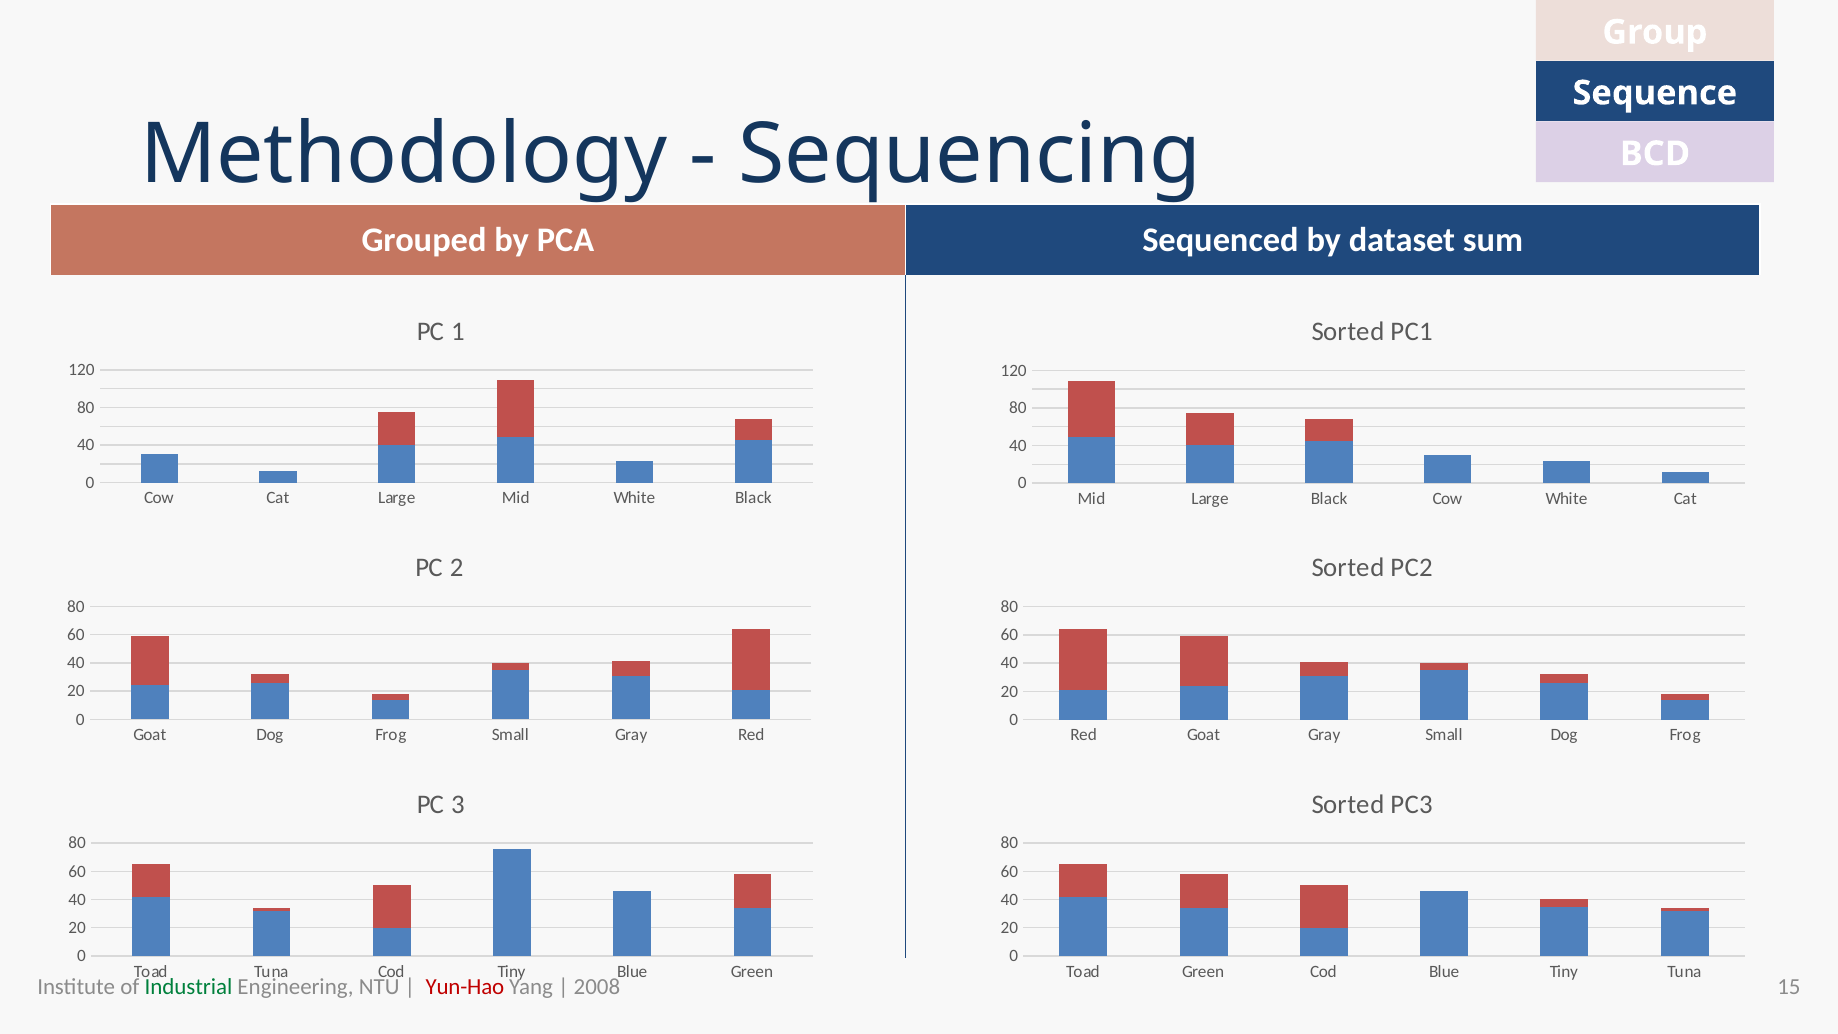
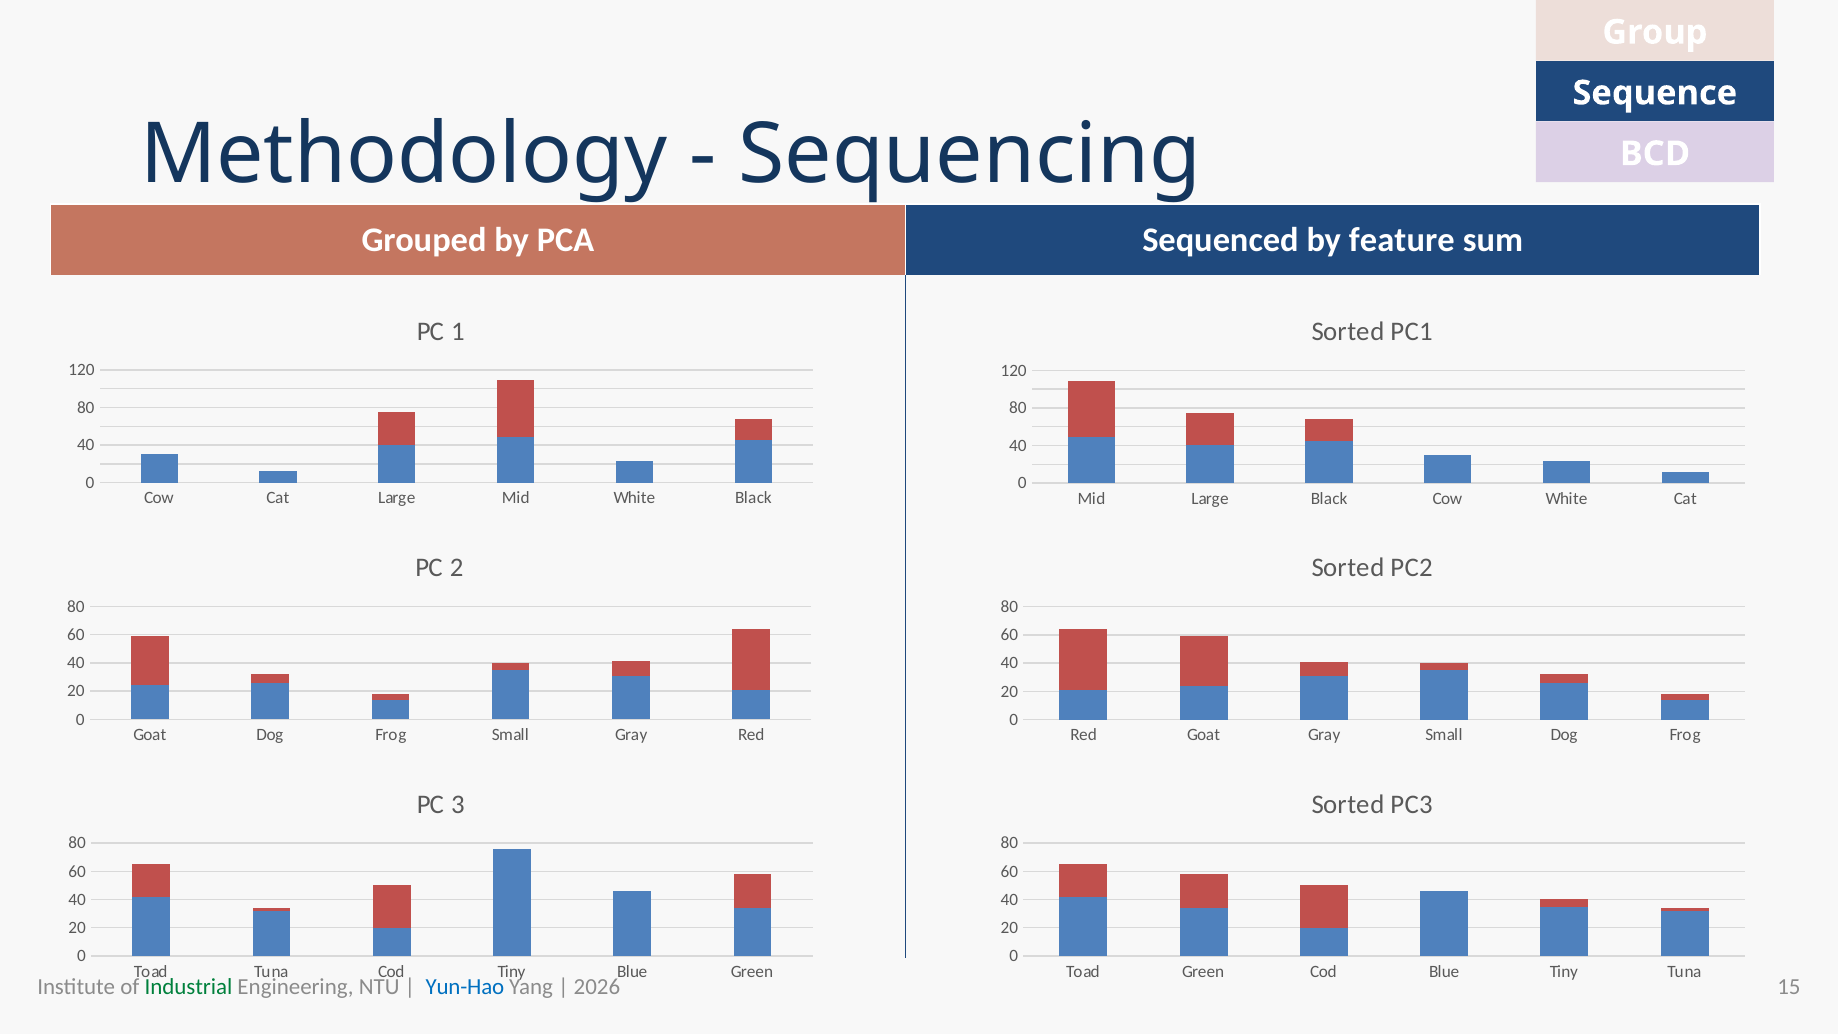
dataset: dataset -> feature (1402, 240)
Yun-Hao colour: red -> blue (465, 987)
2008: 2008 -> 2026 (597, 987)
